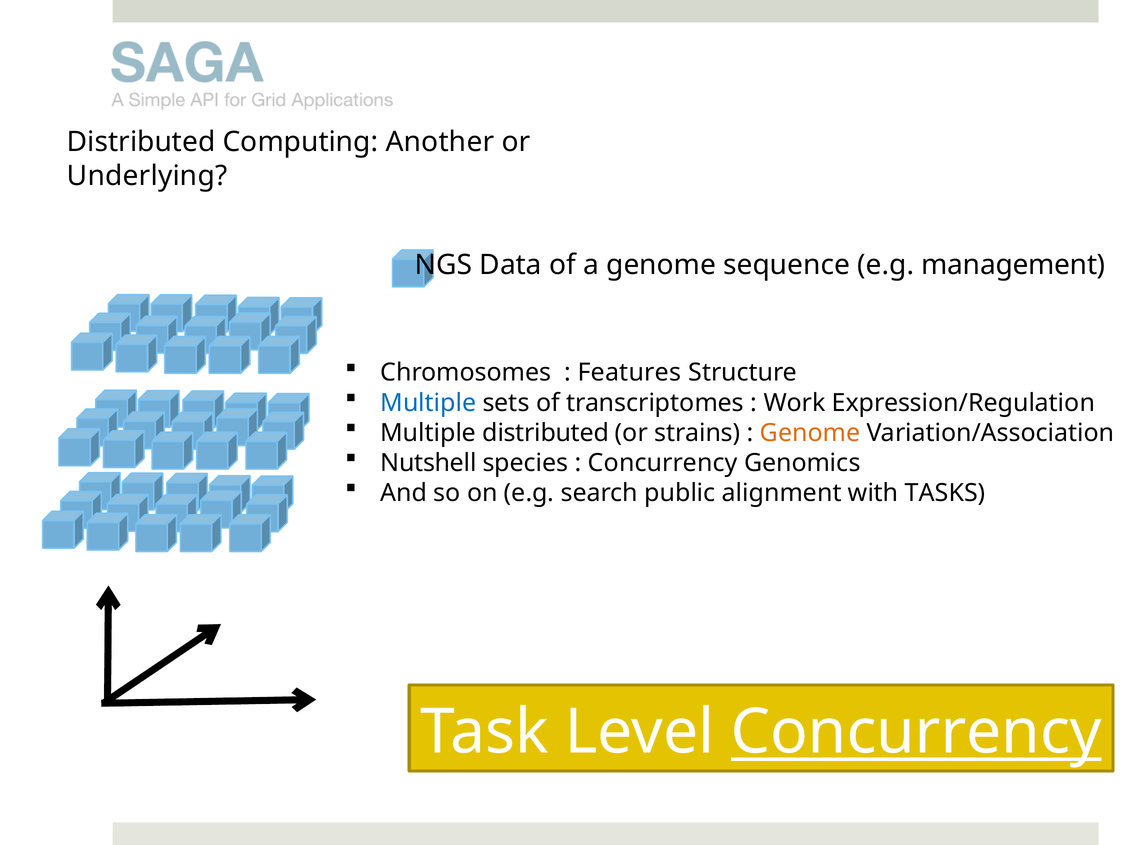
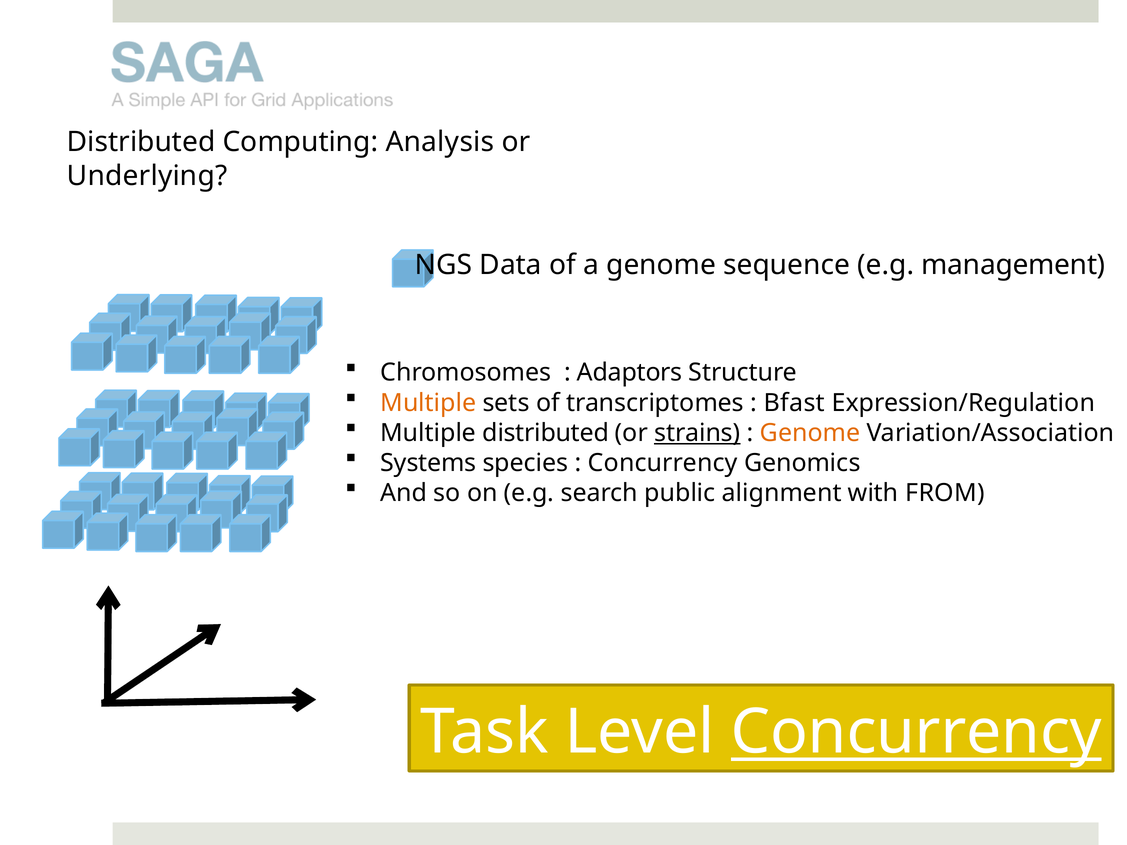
Another: Another -> Analysis (440, 142)
Features: Features -> Adaptors (630, 373)
Multiple colour: blue -> orange (428, 403)
Work: Work -> Bfast (794, 403)
strains underline: none -> present (697, 433)
Nutshell: Nutshell -> Systems (428, 463)
TASKS: TASKS -> FROM (945, 493)
